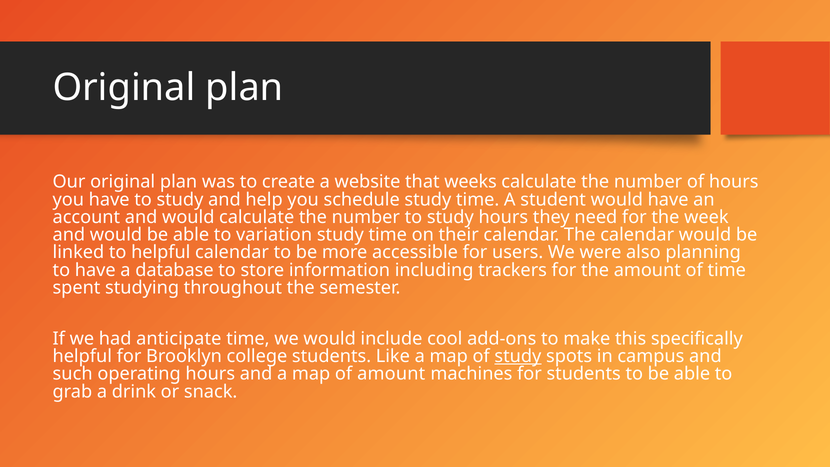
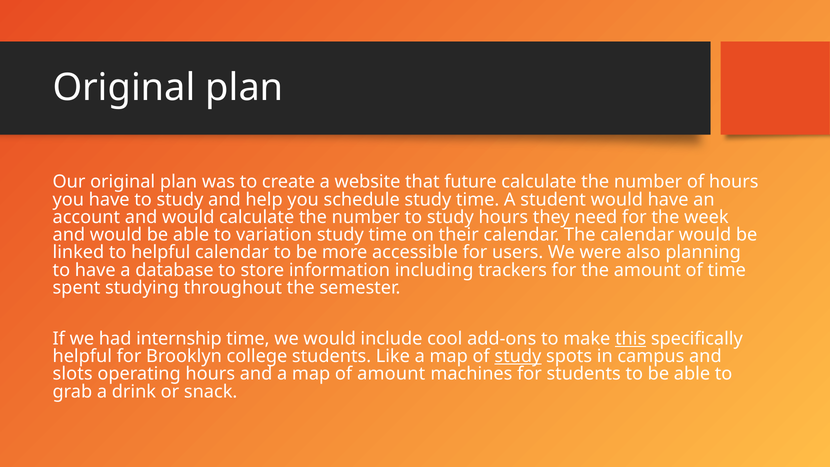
weeks: weeks -> future (471, 182)
anticipate: anticipate -> internship (179, 339)
this underline: none -> present (631, 339)
such: such -> slots (73, 374)
